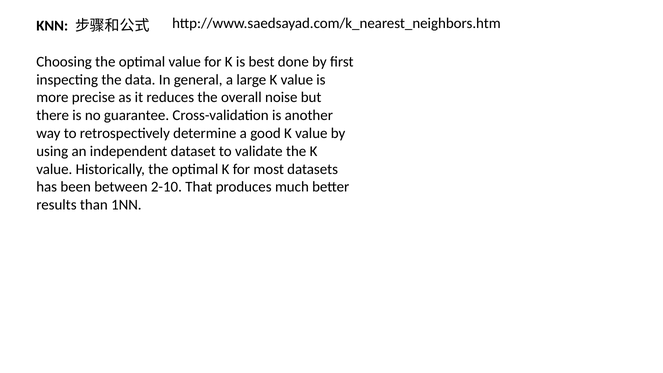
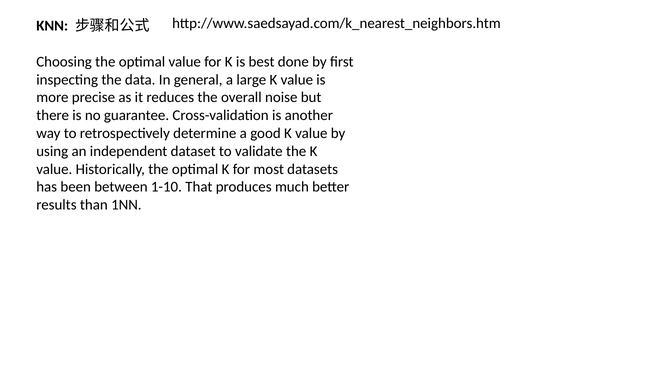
2-10: 2-10 -> 1-10 (166, 187)
